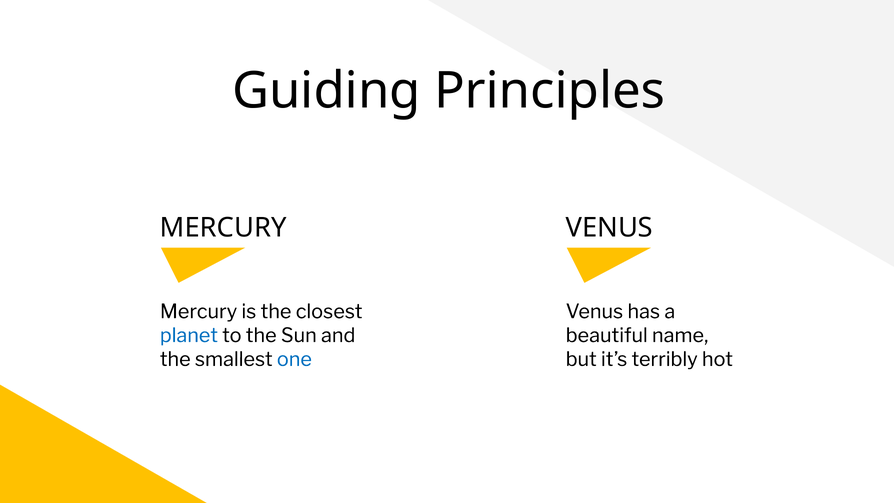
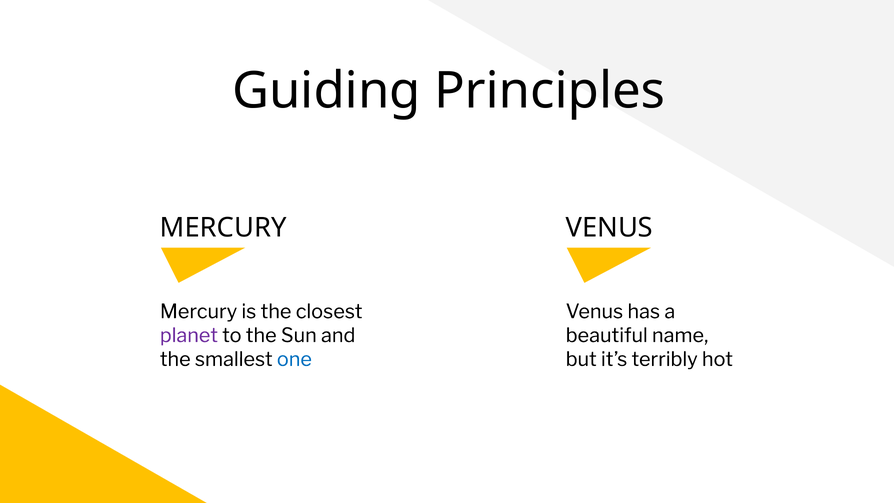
planet colour: blue -> purple (189, 335)
